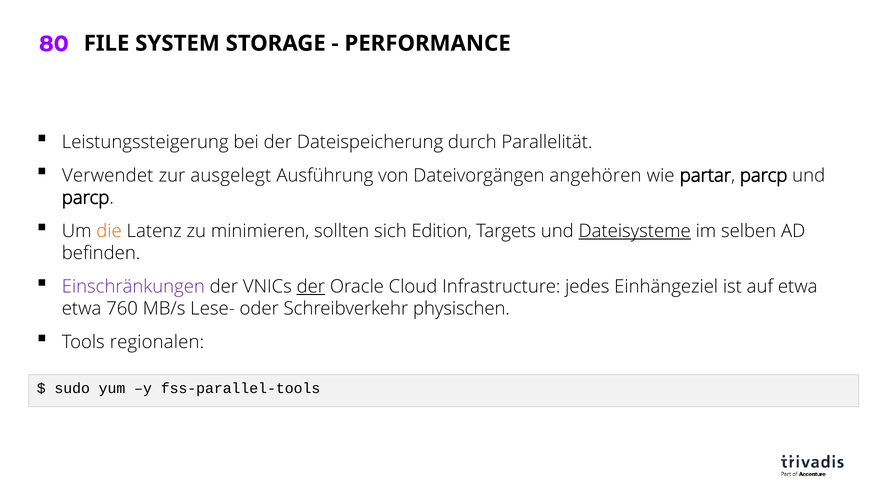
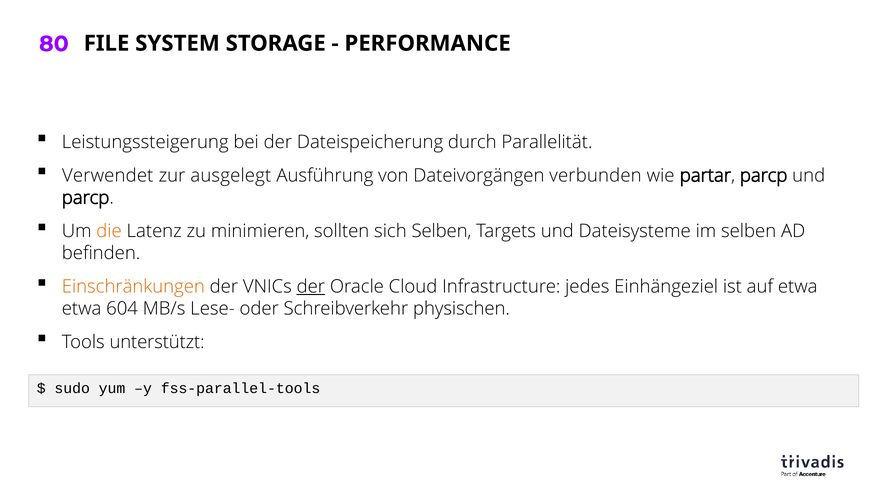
angehören: angehören -> verbunden (595, 175)
sich Edition: Edition -> Selben (442, 231)
Dateisysteme underline: present -> none (635, 231)
Einschränkungen colour: purple -> orange (133, 287)
760: 760 -> 604 (122, 309)
regionalen: regionalen -> unterstützt (157, 342)
